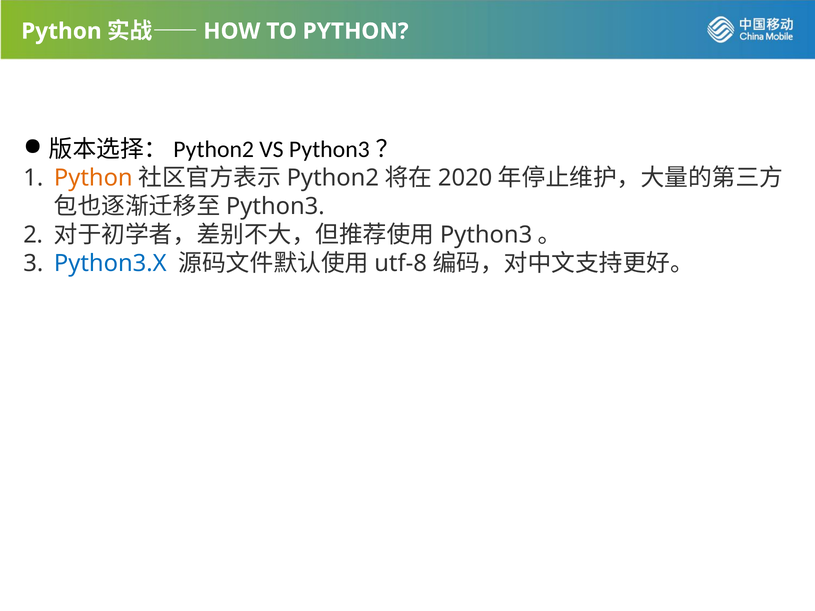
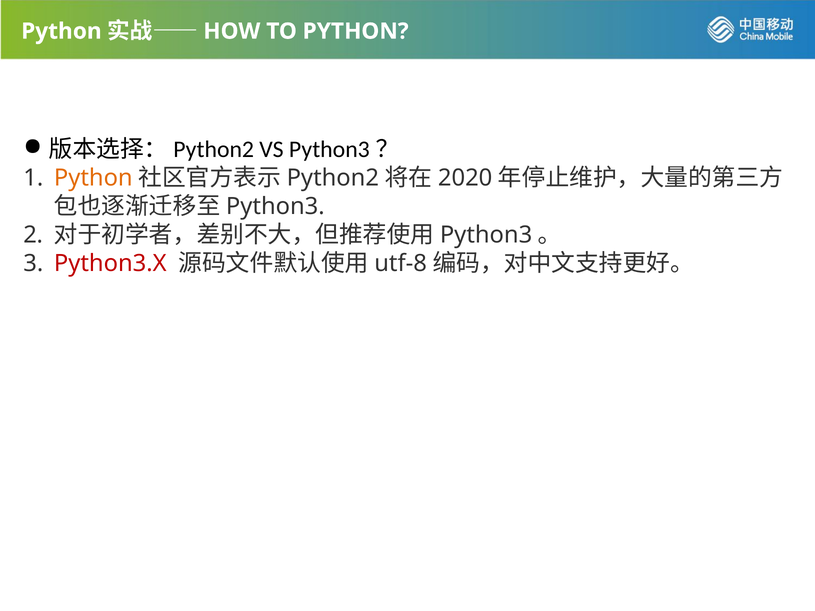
Python3.X colour: blue -> red (110, 263)
